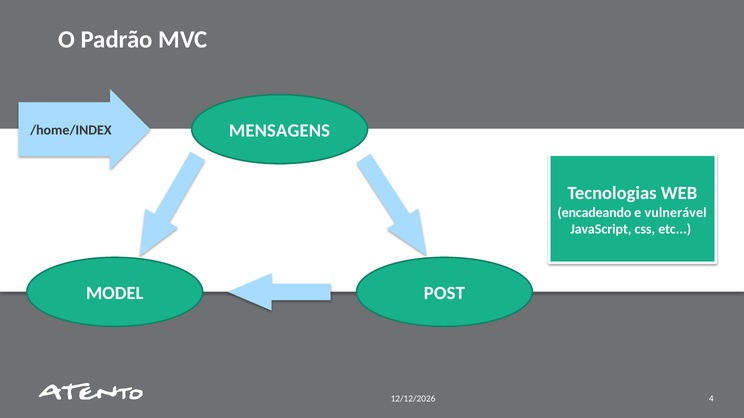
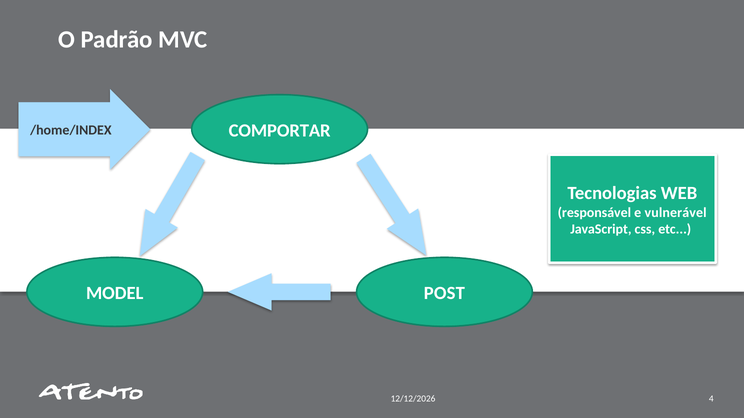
MENSAGENS: MENSAGENS -> COMPORTAR (280, 131)
encadeando: encadeando -> responsável (594, 213)
